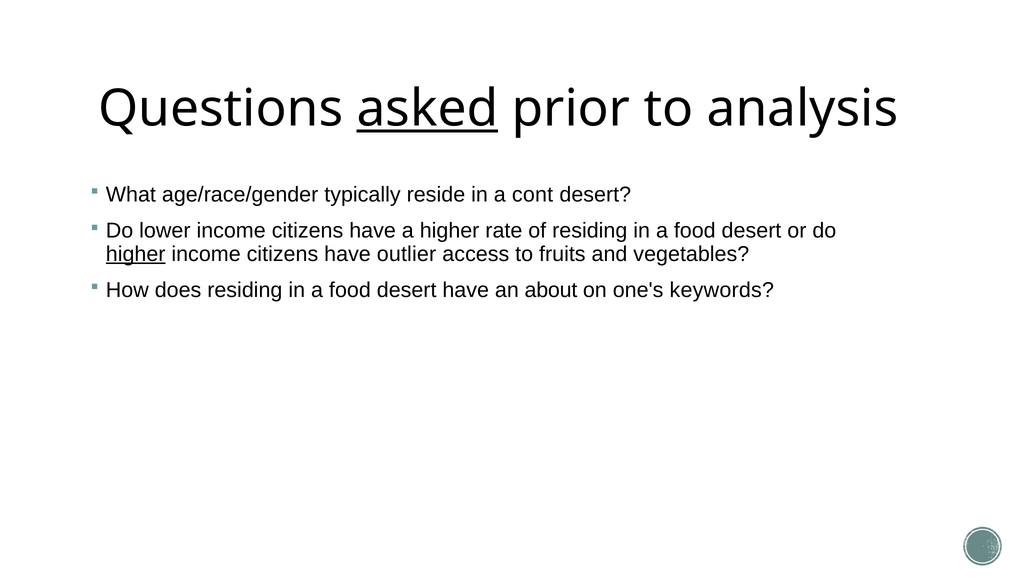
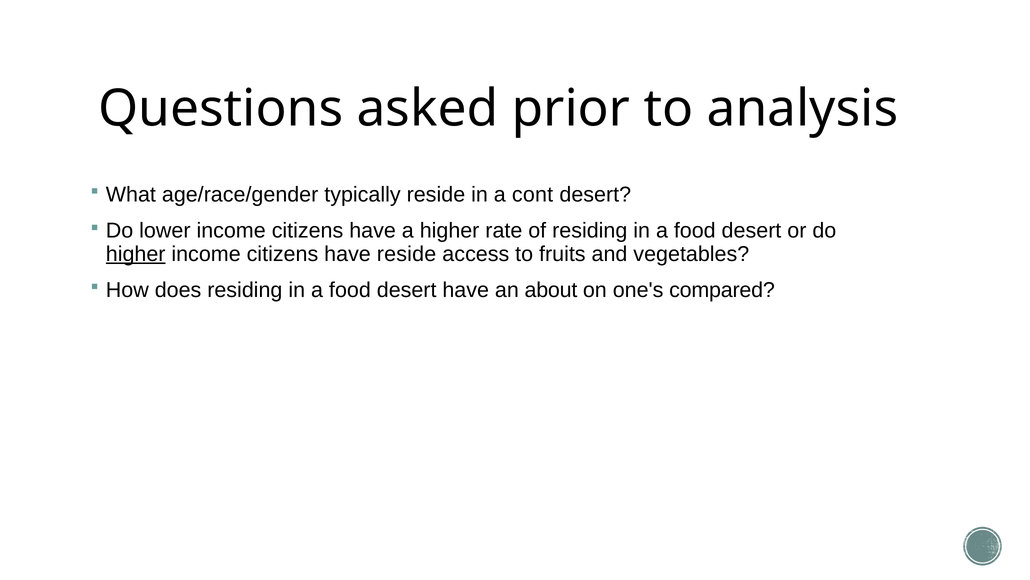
asked underline: present -> none (427, 109)
have outlier: outlier -> reside (407, 254)
keywords: keywords -> compared (722, 290)
